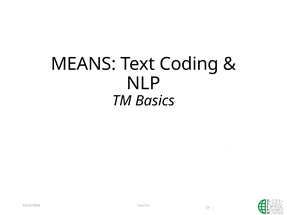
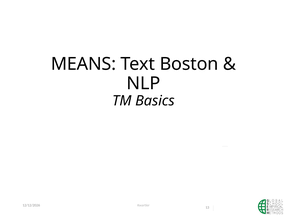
Coding: Coding -> Boston (189, 64)
